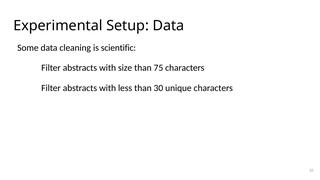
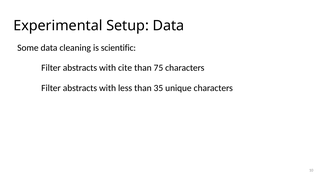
size: size -> cite (125, 68)
30: 30 -> 35 (158, 88)
